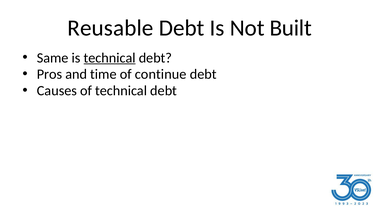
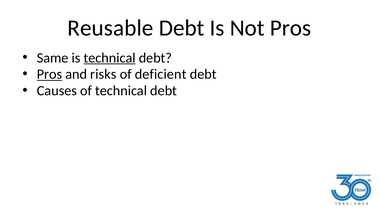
Not Built: Built -> Pros (291, 28)
Pros underline: none -> present (50, 74)
time: time -> risks (103, 74)
continue: continue -> deficient (161, 74)
